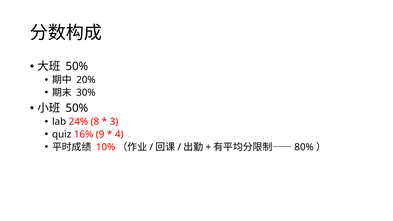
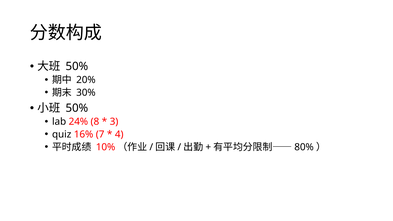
9: 9 -> 7 (100, 134)
